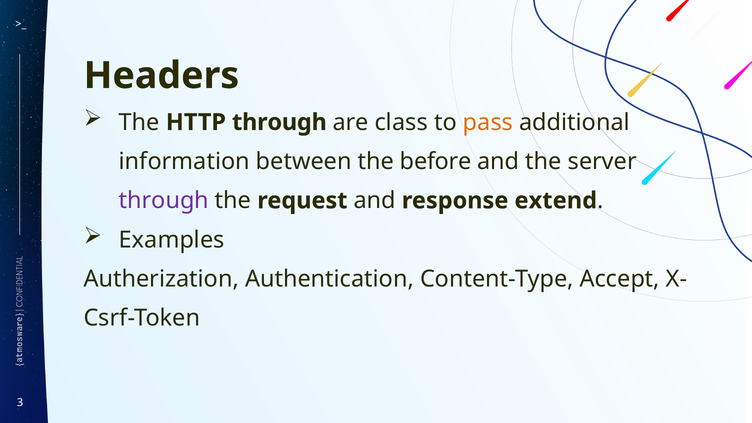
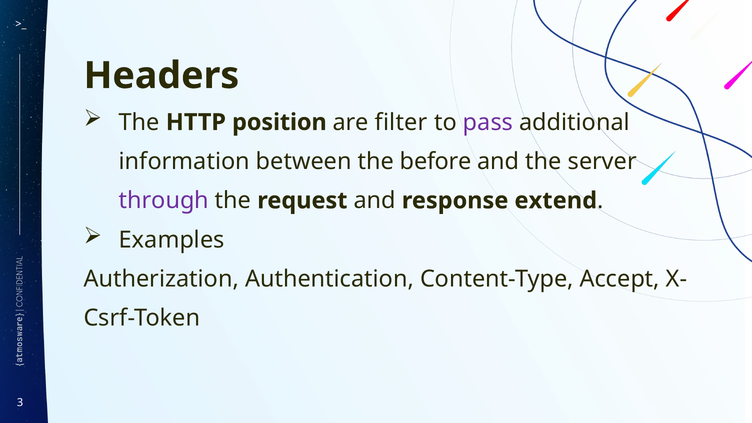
HTTP through: through -> position (279, 122)
class: class -> filter (401, 122)
pass colour: orange -> purple (488, 122)
